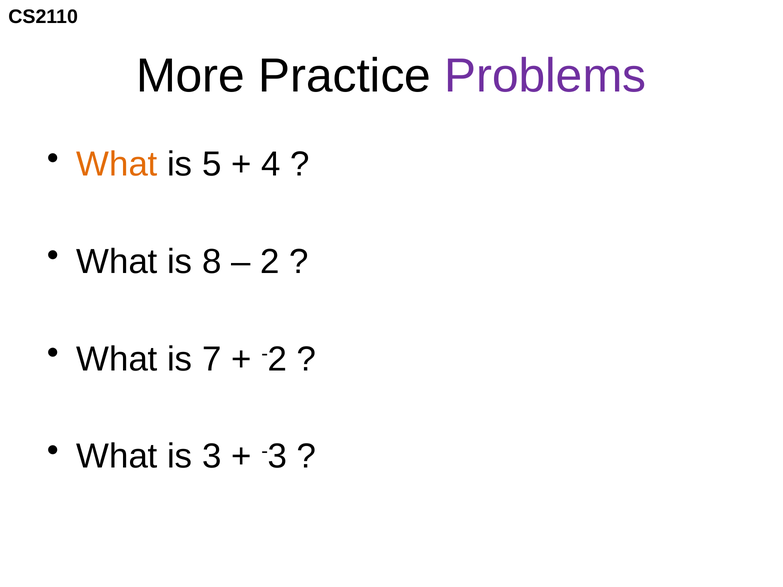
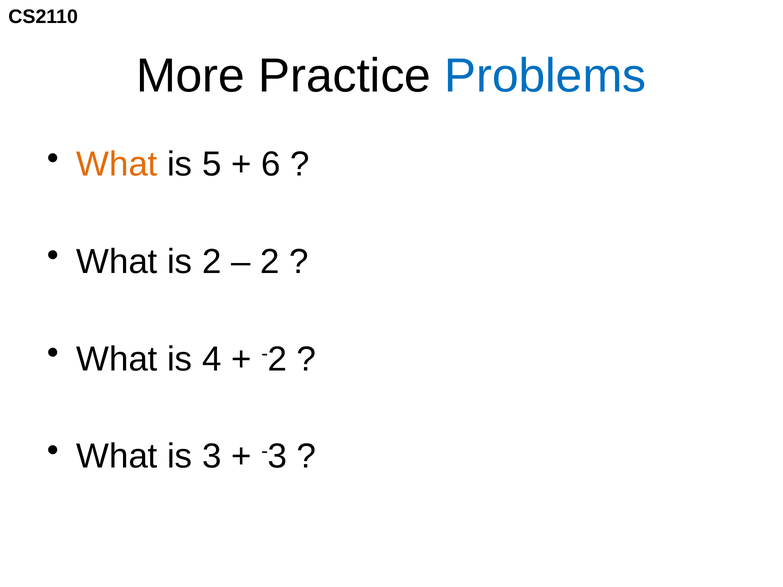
Problems colour: purple -> blue (545, 76)
4: 4 -> 6 (271, 164)
is 8: 8 -> 2 (212, 262)
7: 7 -> 4 (212, 359)
